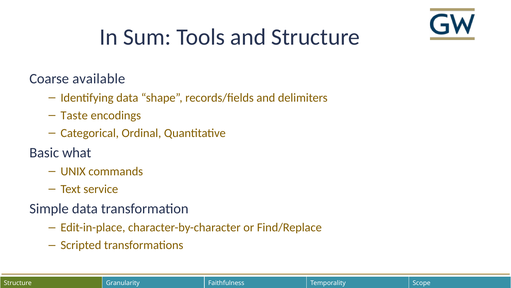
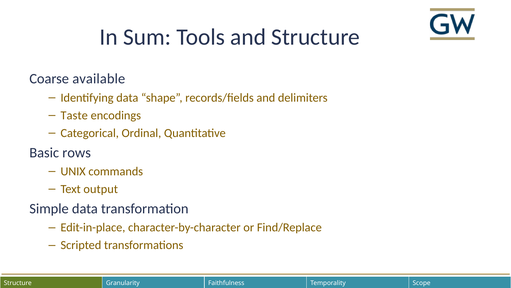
what: what -> rows (77, 152)
service: service -> output (101, 189)
